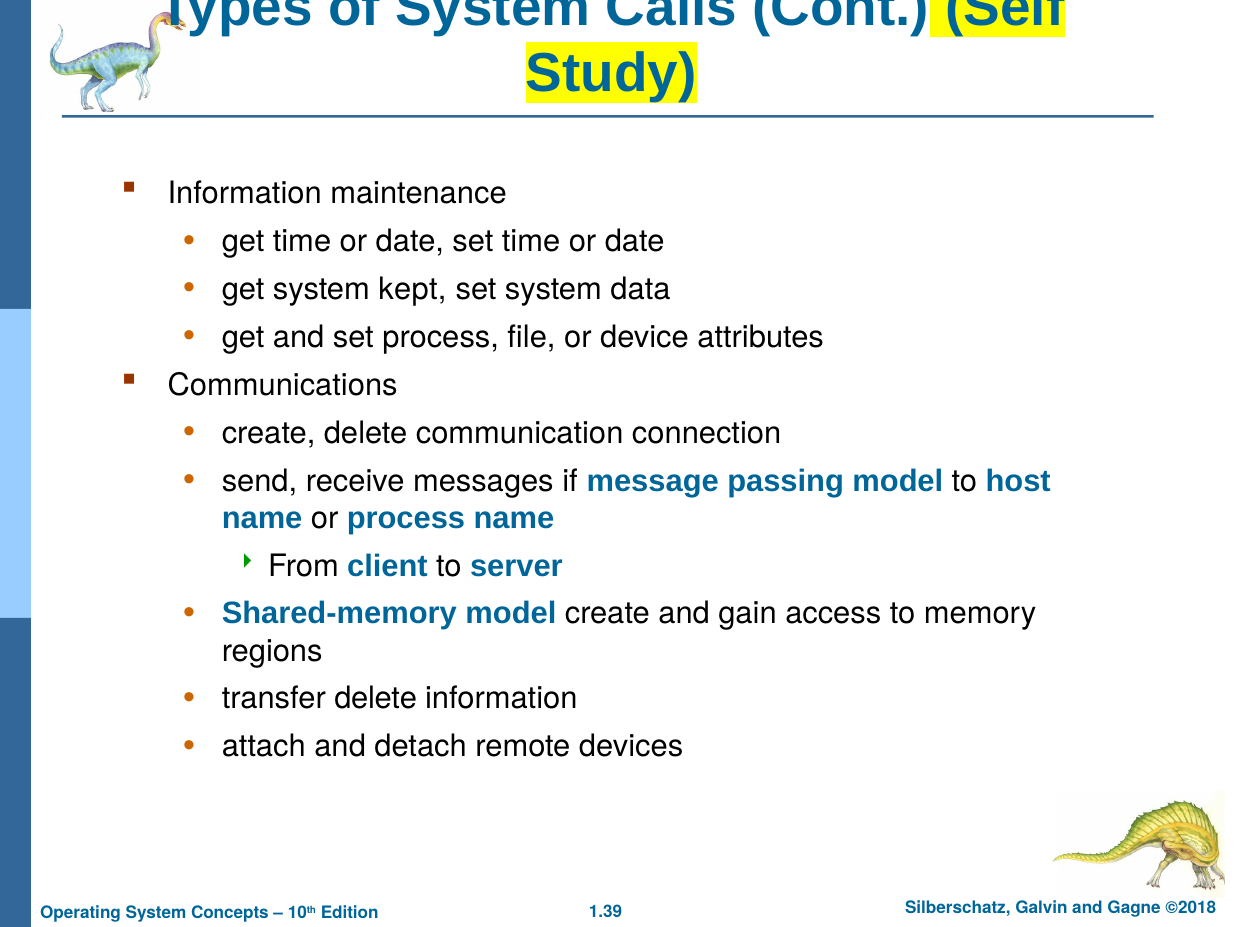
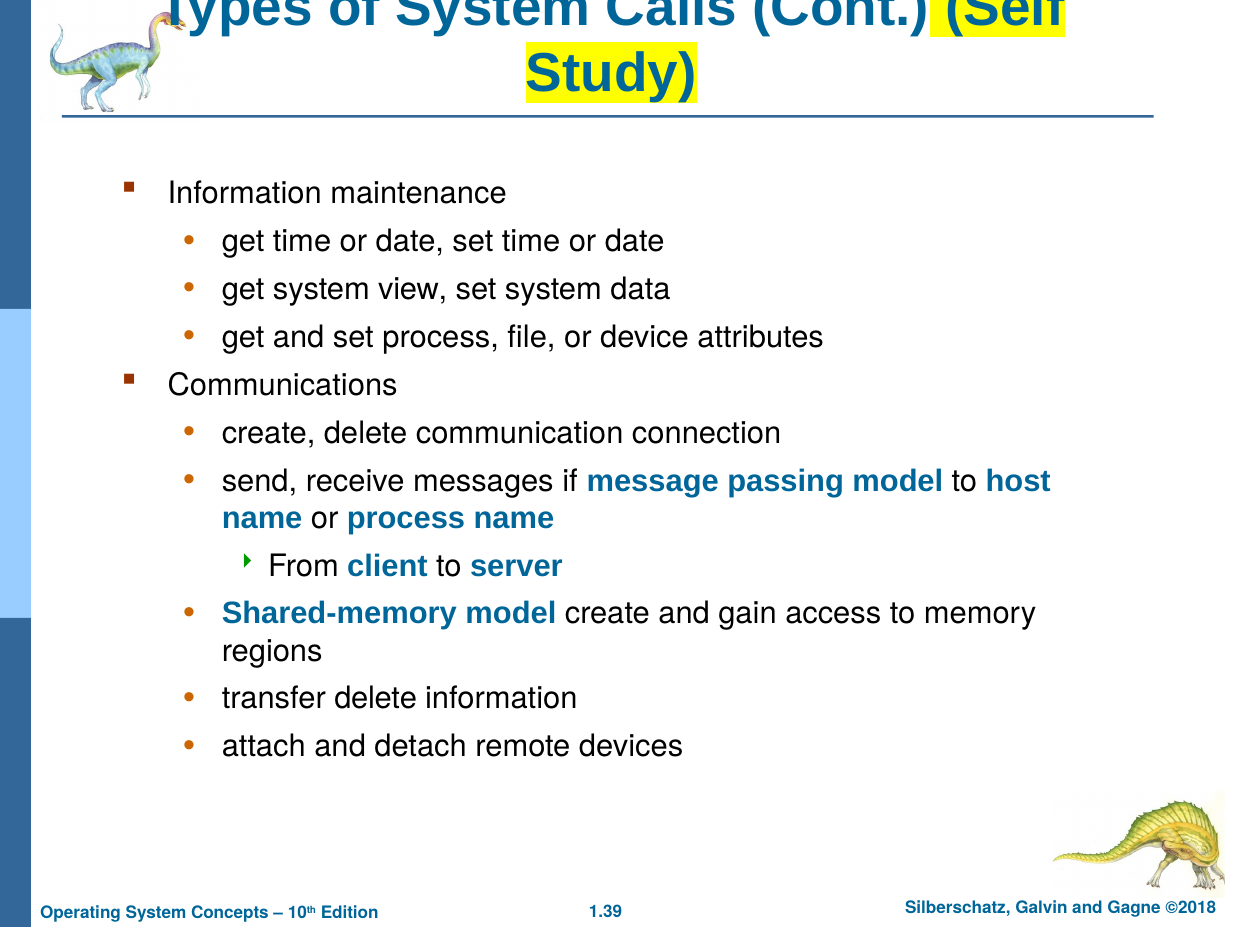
kept: kept -> view (413, 289)
